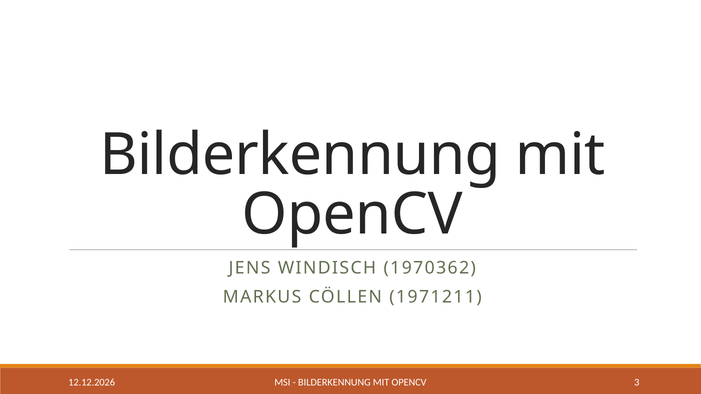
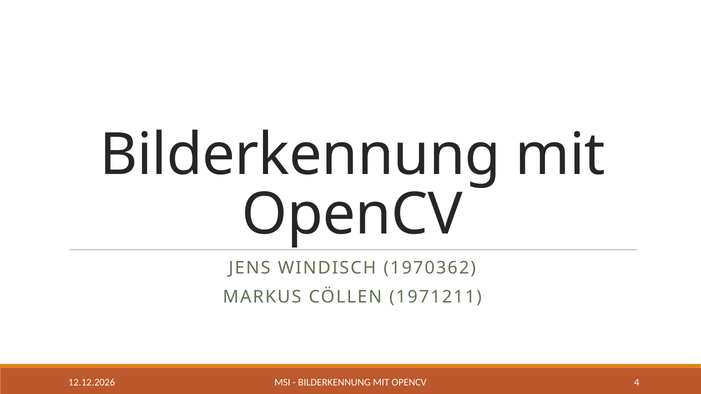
3: 3 -> 4 (637, 383)
